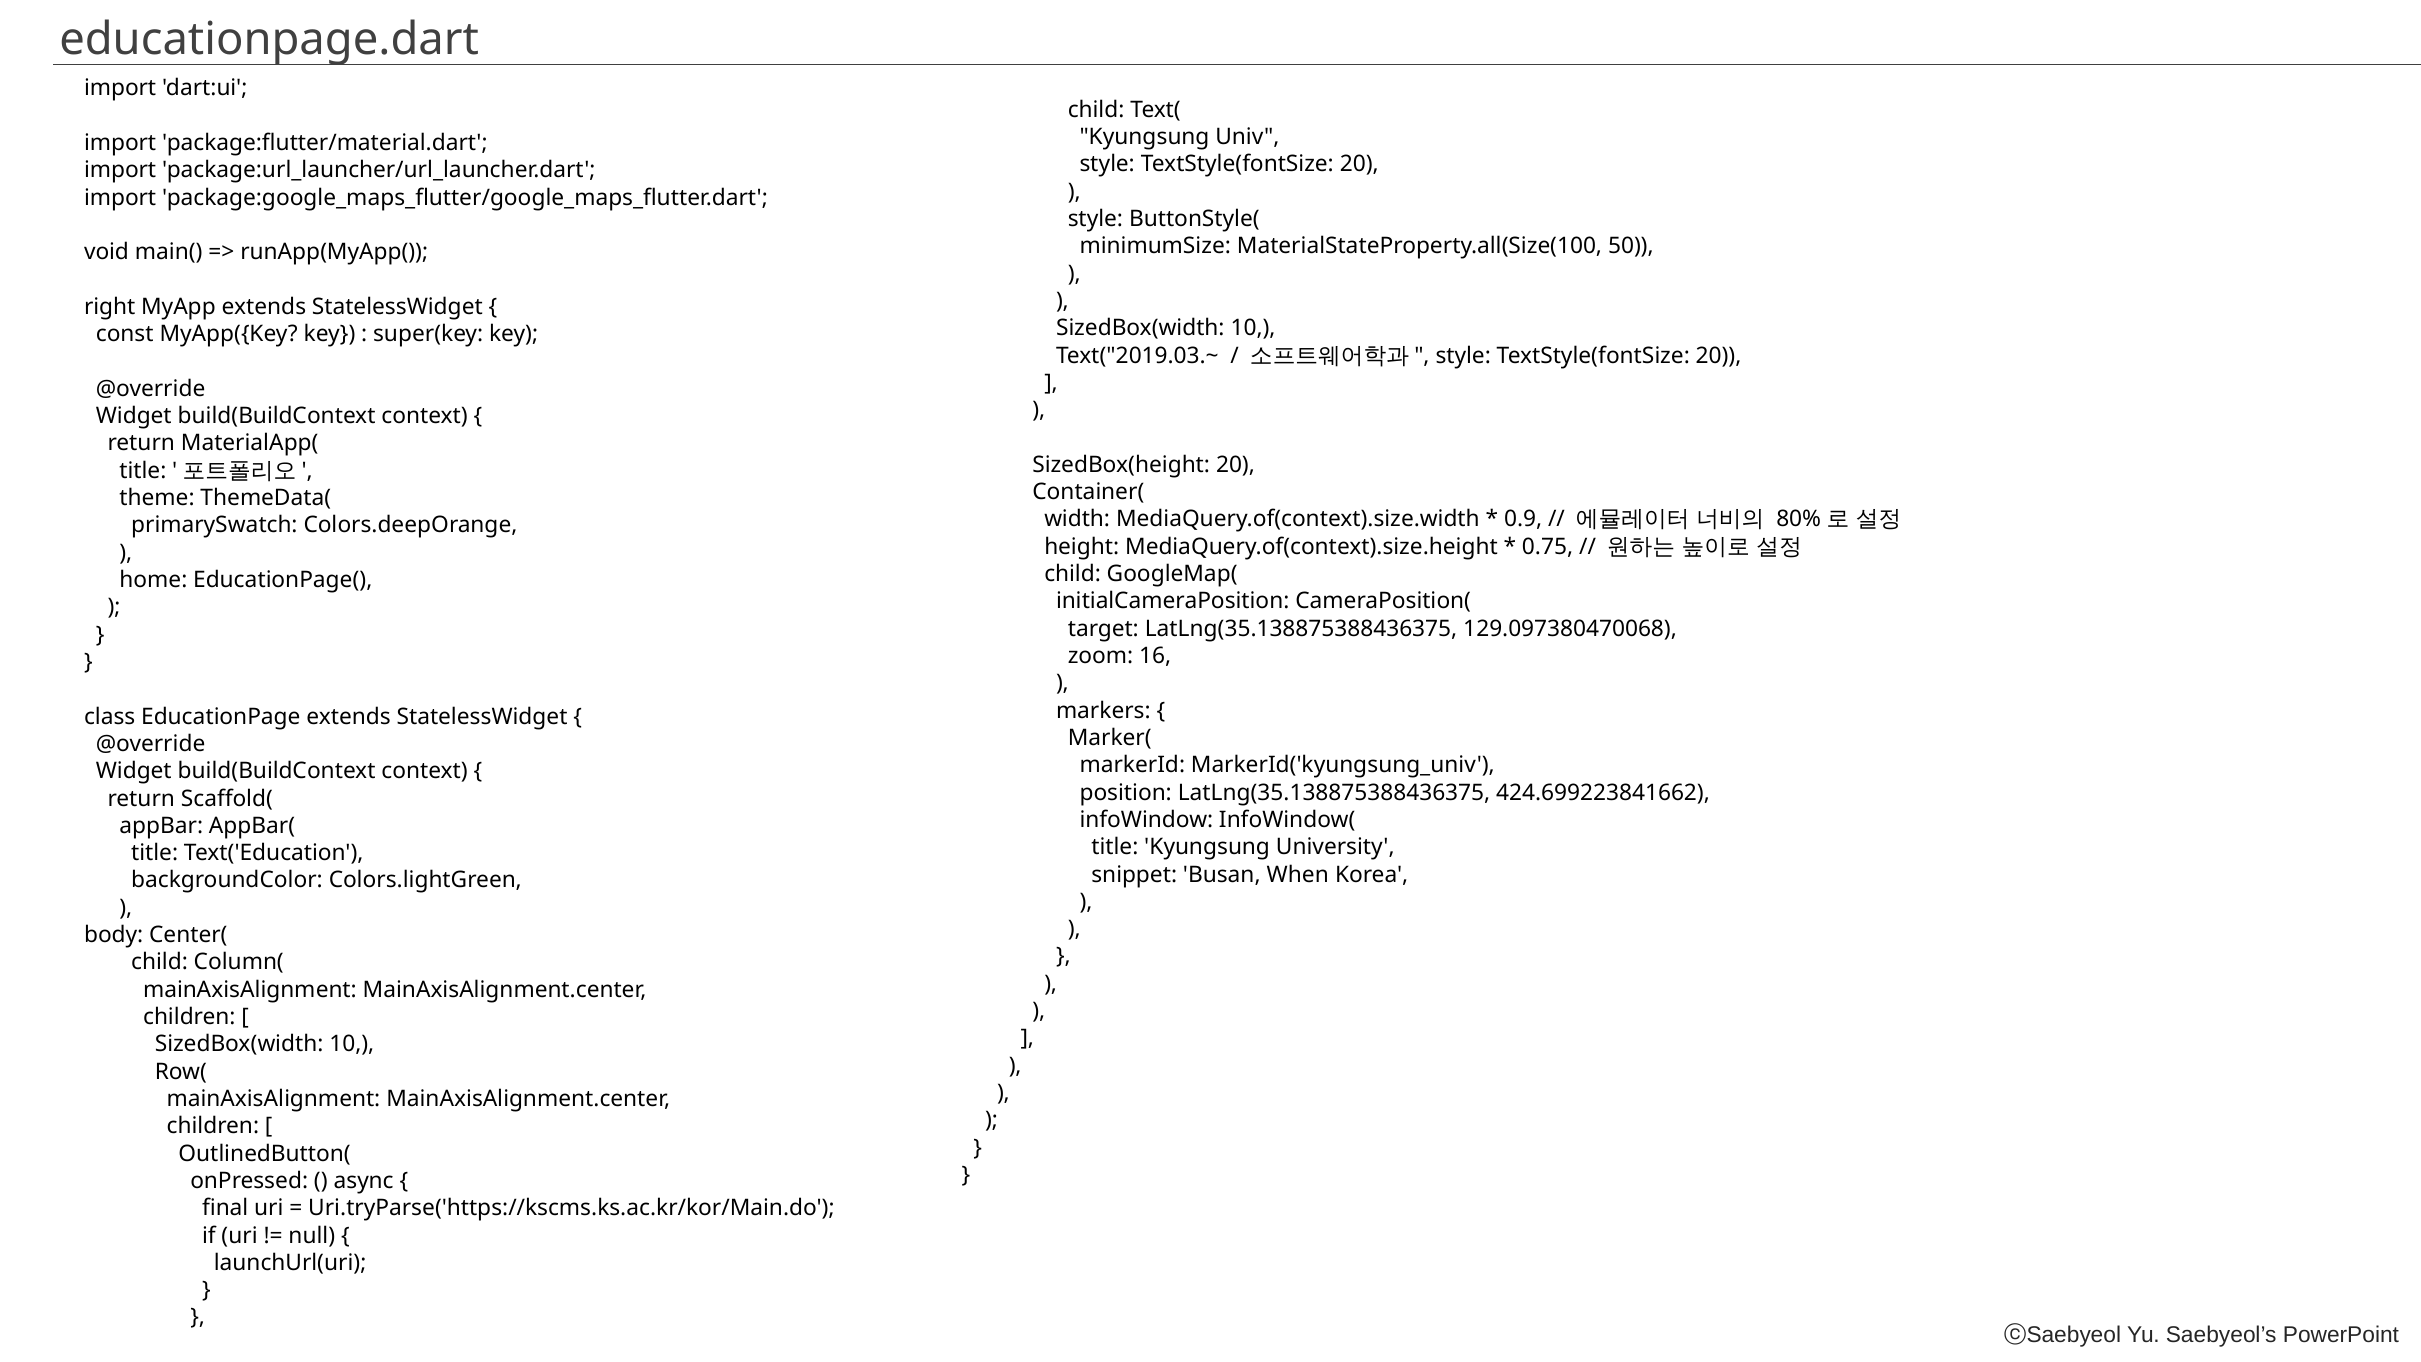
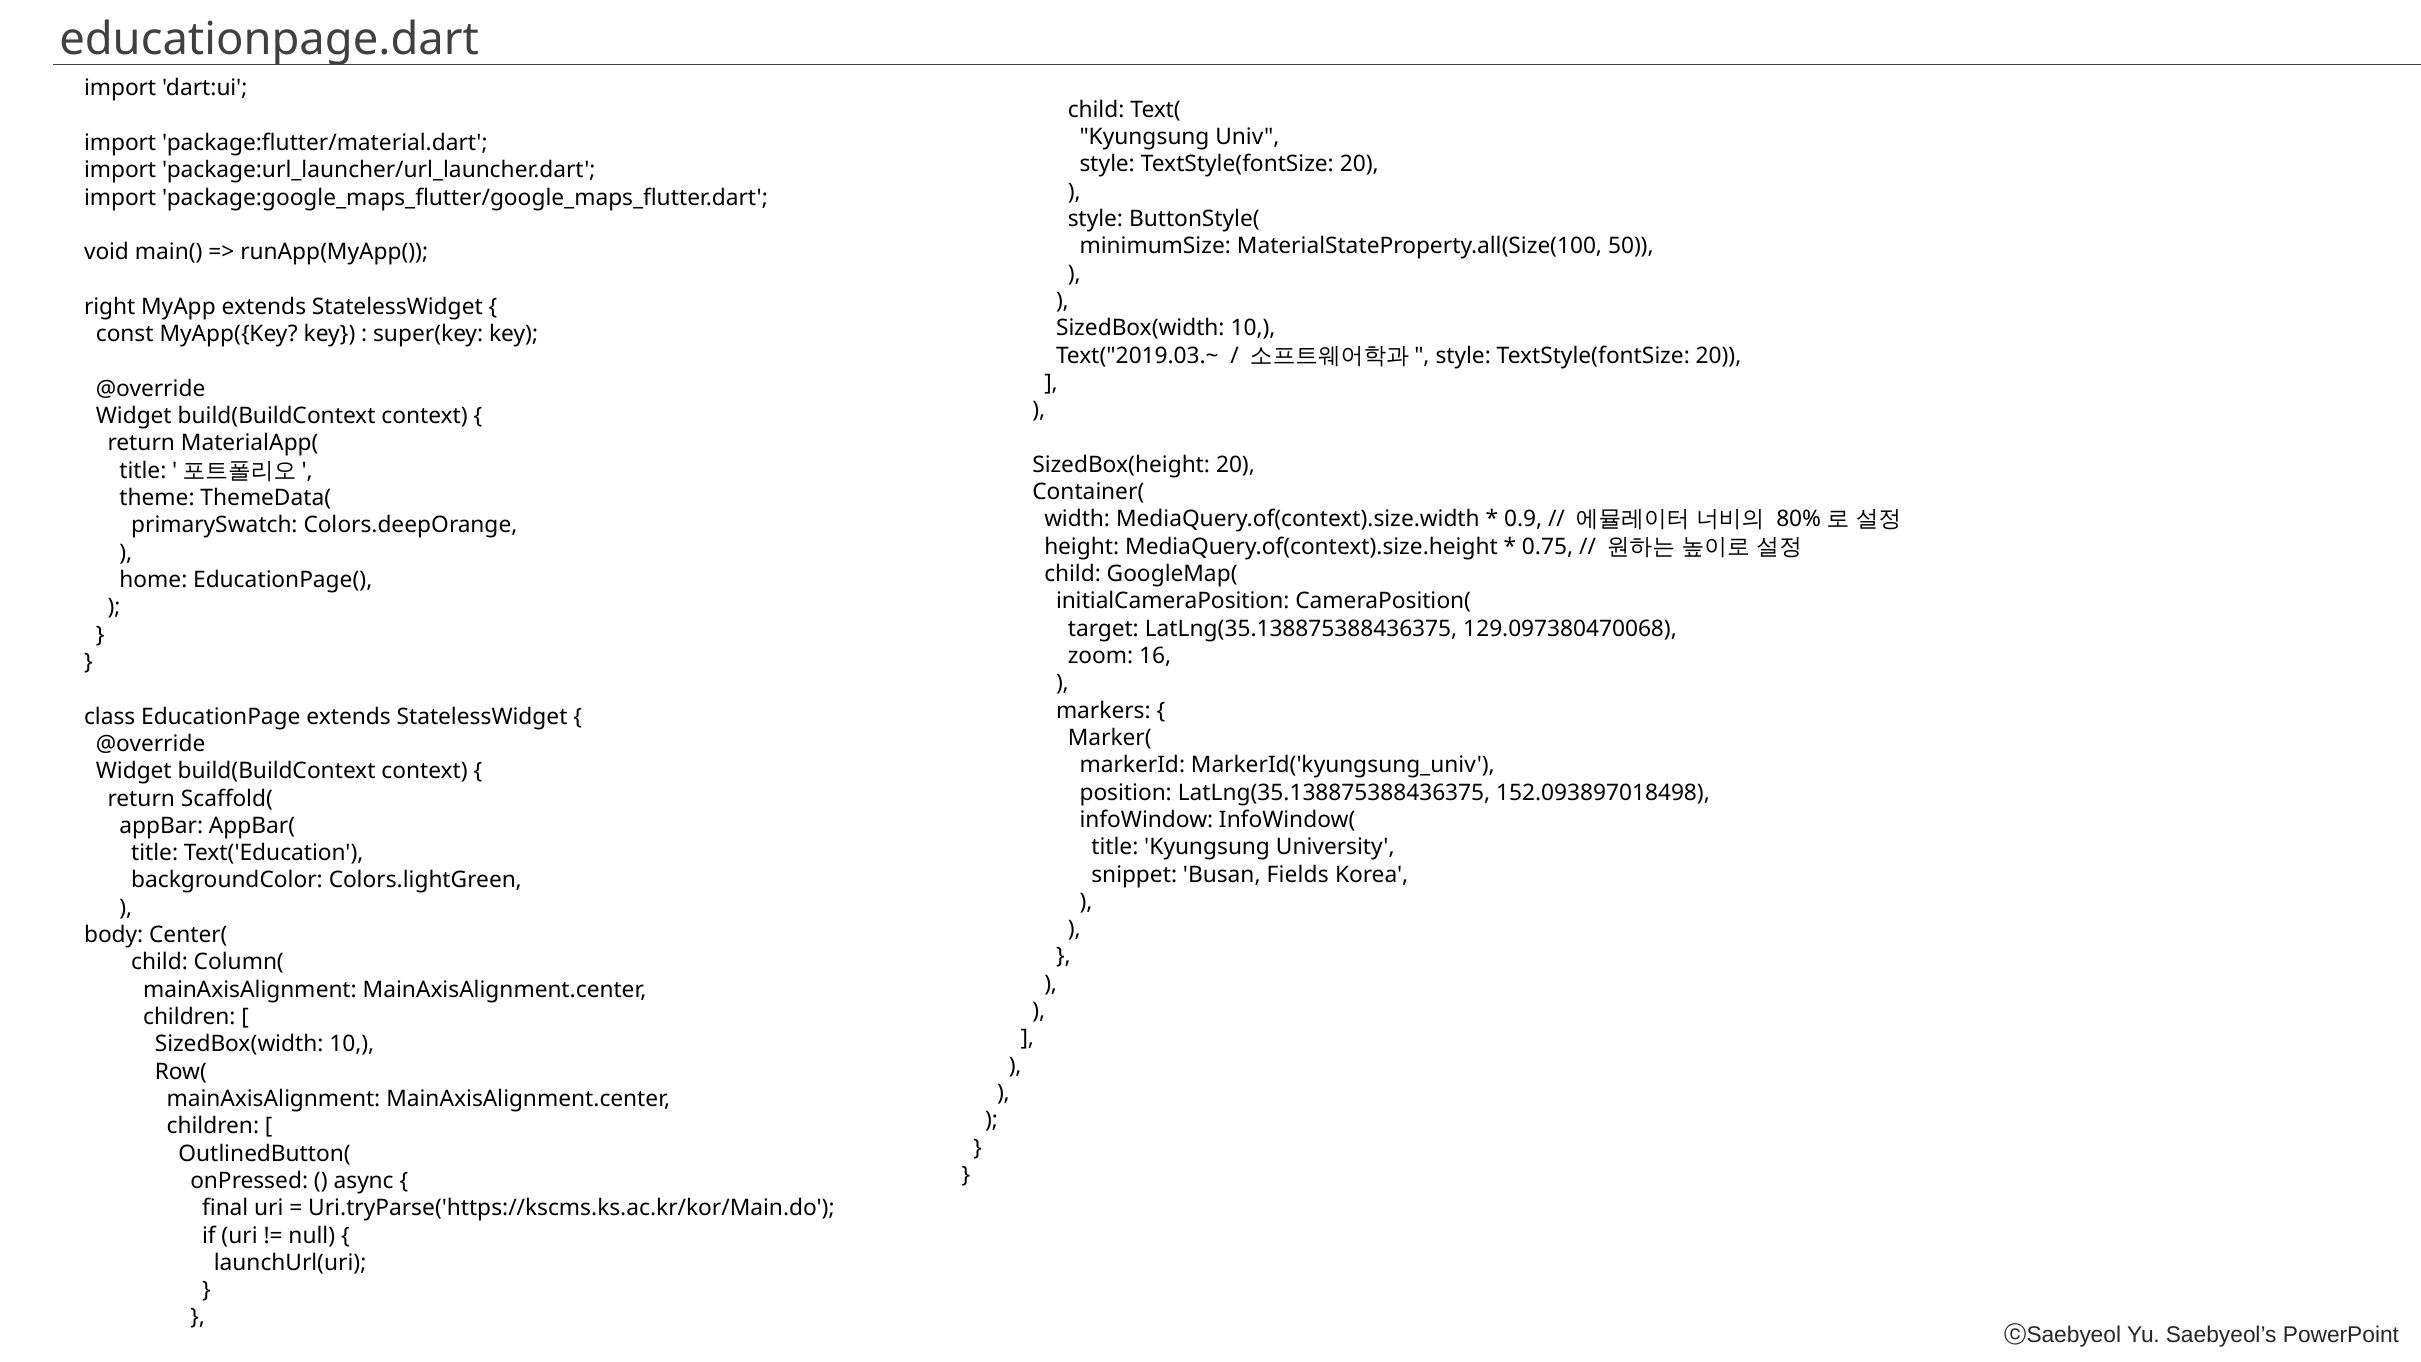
424.699223841662: 424.699223841662 -> 152.093897018498 (1603, 792)
When: When -> Fields (1298, 874)
